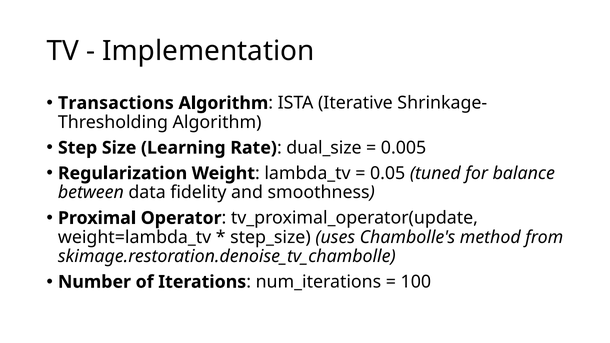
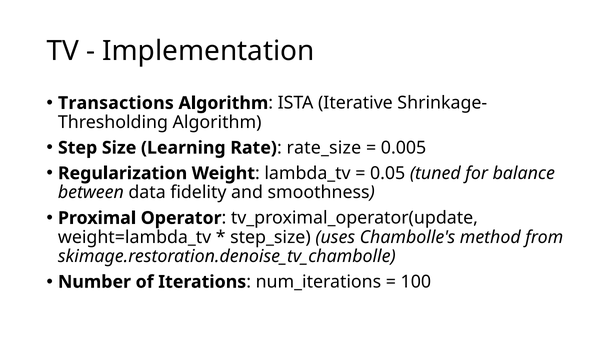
dual_size: dual_size -> rate_size (324, 148)
